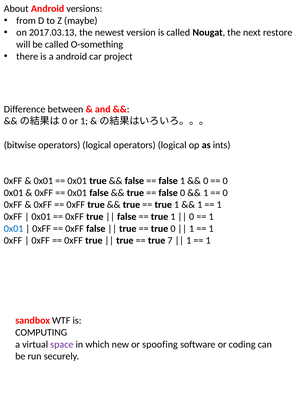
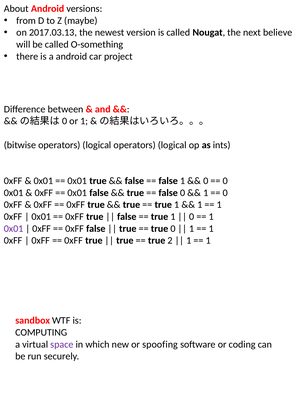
restore: restore -> believe (278, 33)
0x01 colour: blue -> purple (14, 229)
7: 7 -> 2 (170, 241)
